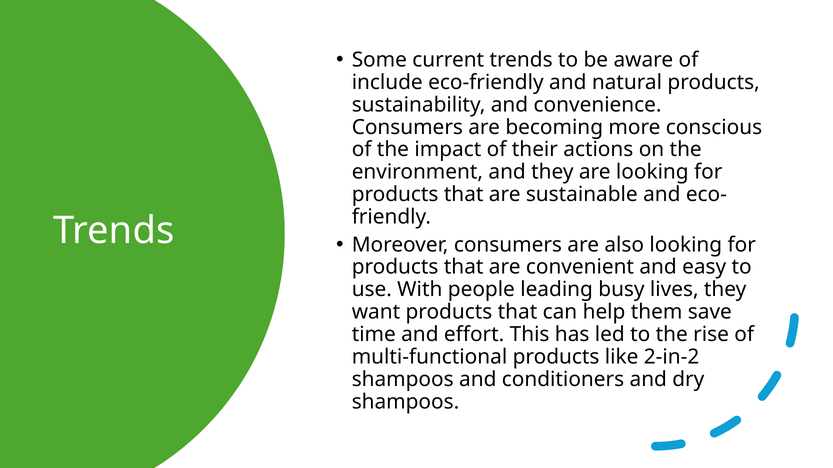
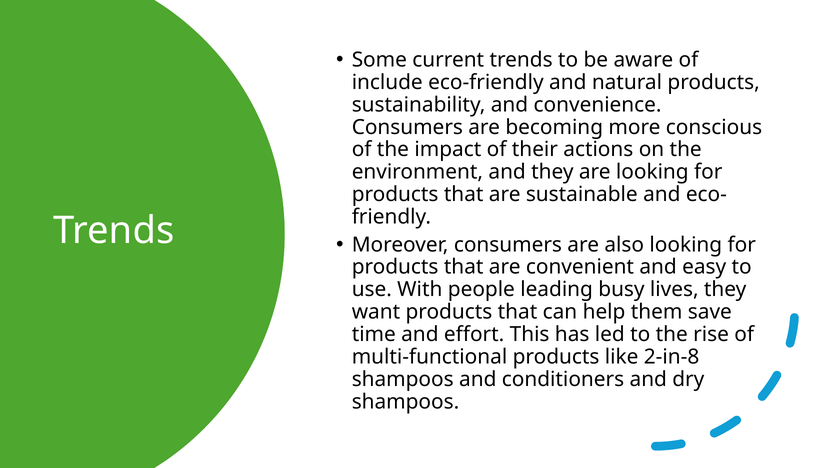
2-in-2: 2-in-2 -> 2-in-8 (672, 357)
